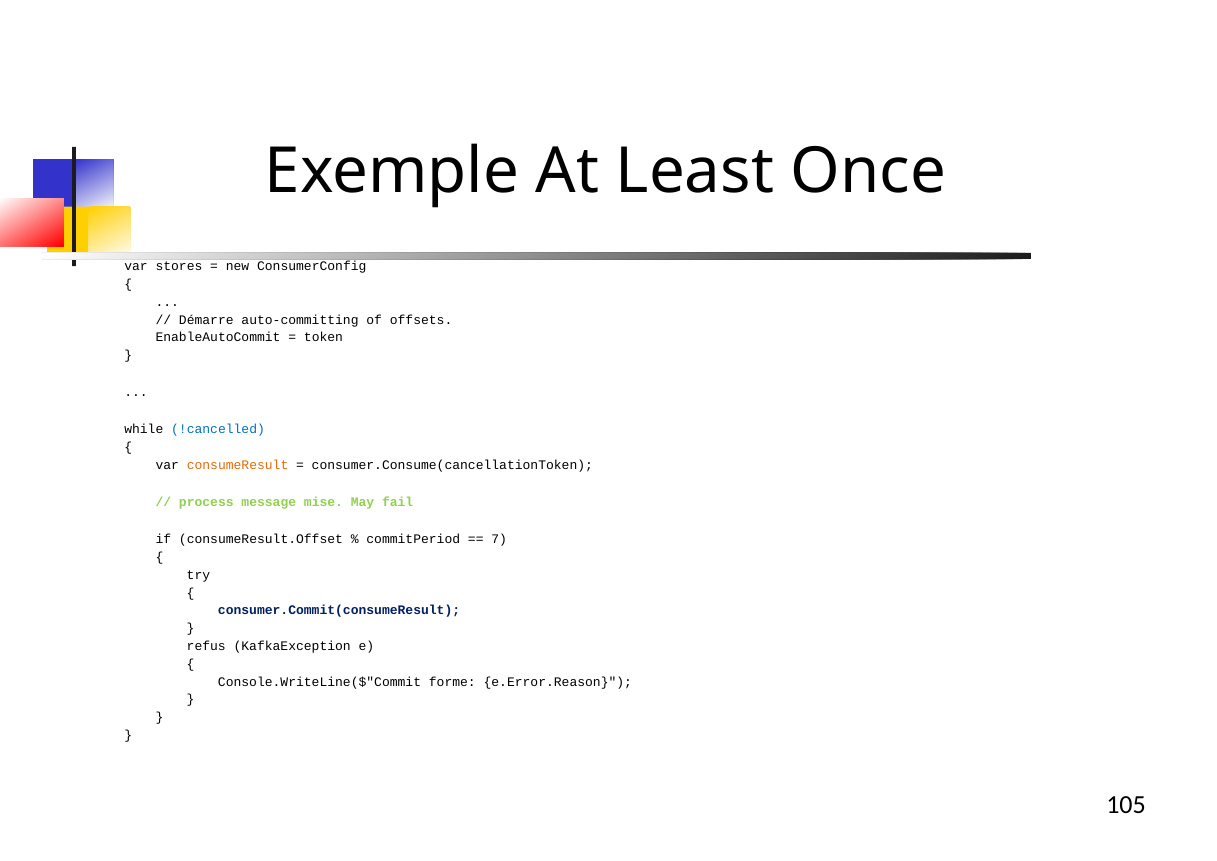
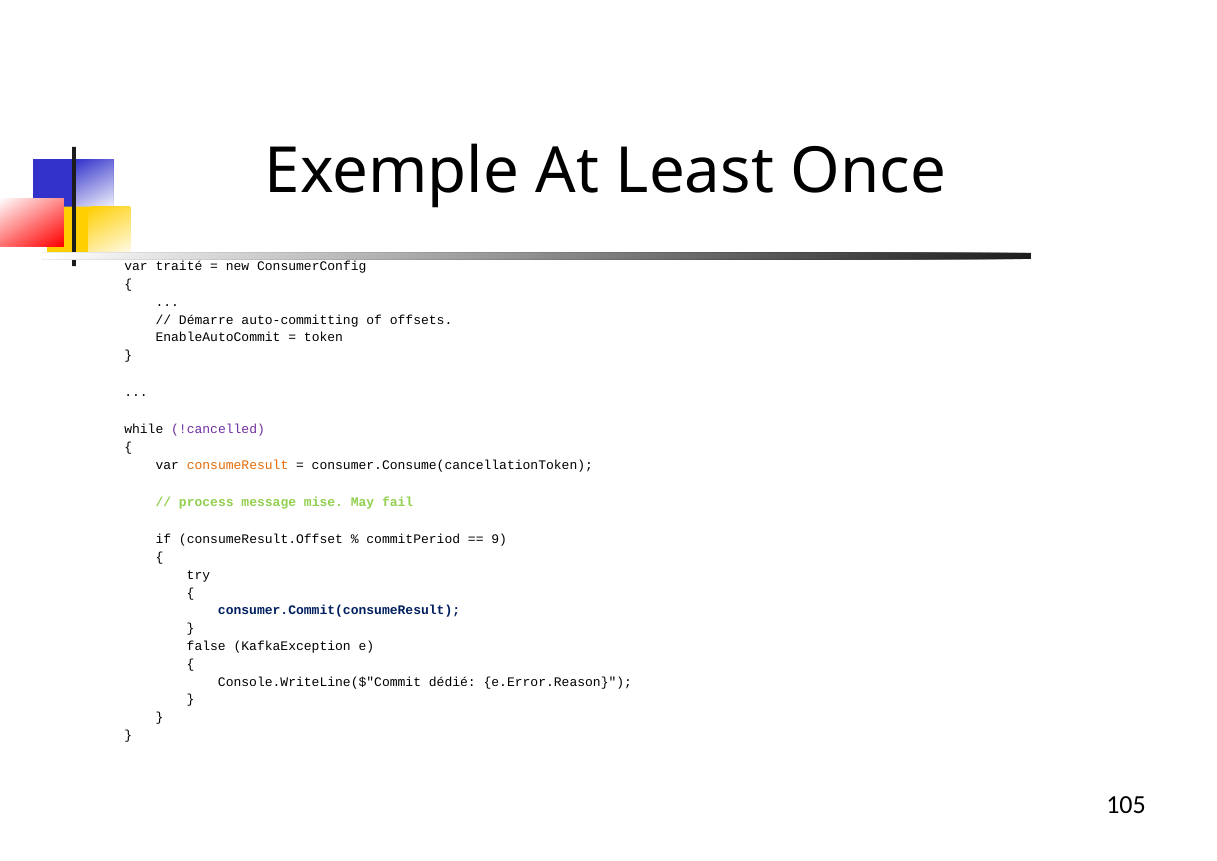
stores: stores -> traité (179, 266)
!cancelled colour: blue -> purple (218, 429)
7: 7 -> 9 (499, 539)
refus: refus -> false (206, 646)
forme: forme -> dédié (452, 681)
